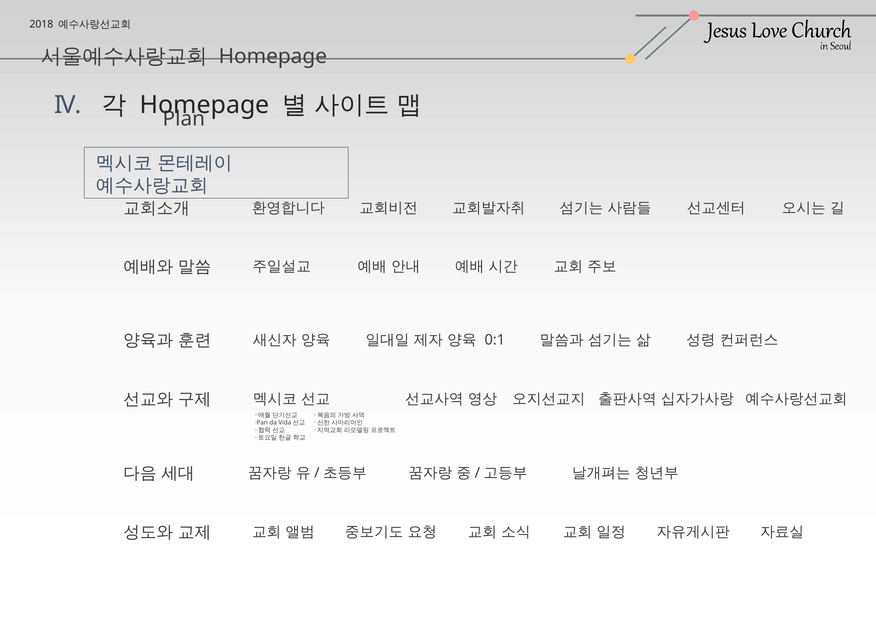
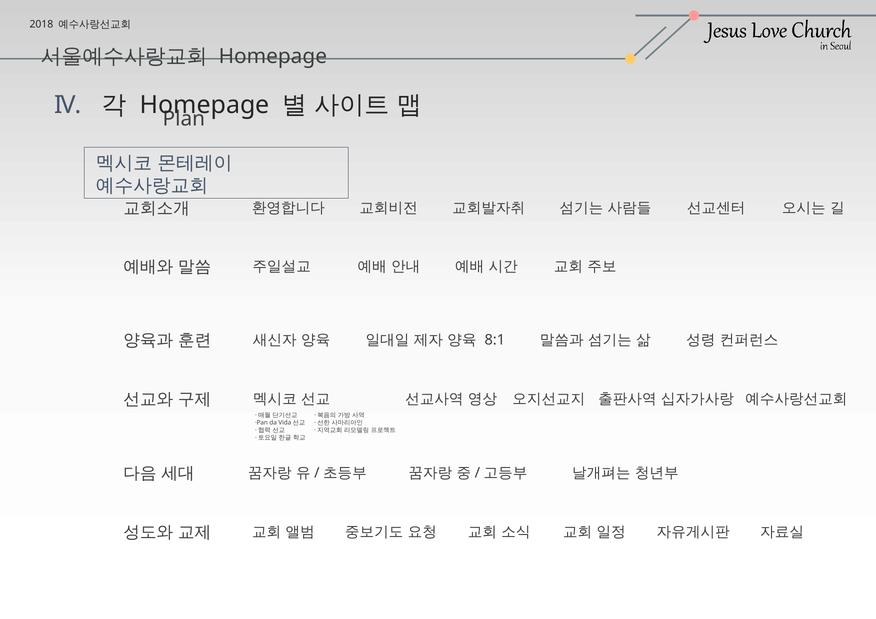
0:1: 0:1 -> 8:1 (495, 340)
